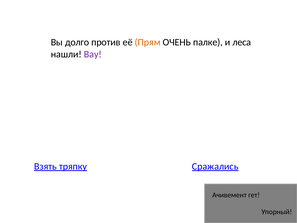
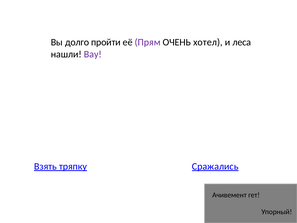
против: против -> пройти (106, 42)
Прям colour: orange -> purple (148, 42)
палке: палке -> хотел (208, 42)
